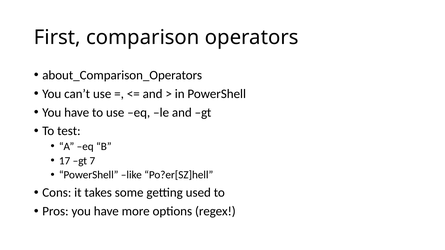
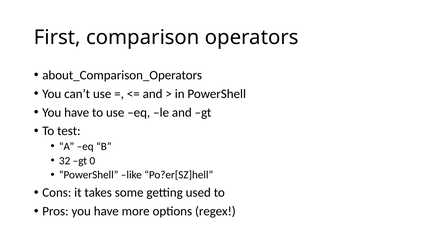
17: 17 -> 32 (65, 161)
7: 7 -> 0 (92, 161)
